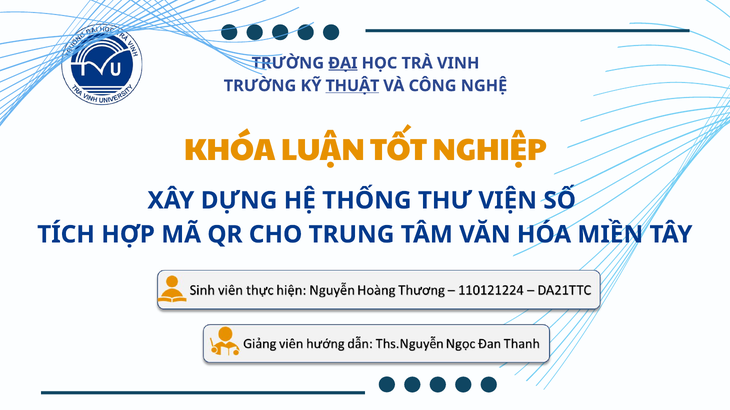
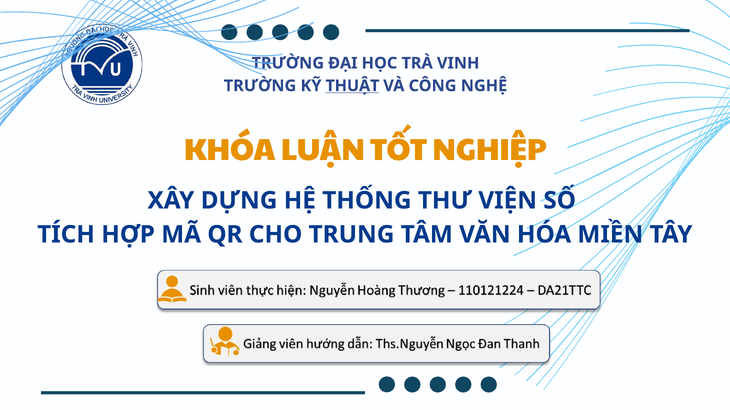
ĐẠI underline: present -> none (343, 63)
